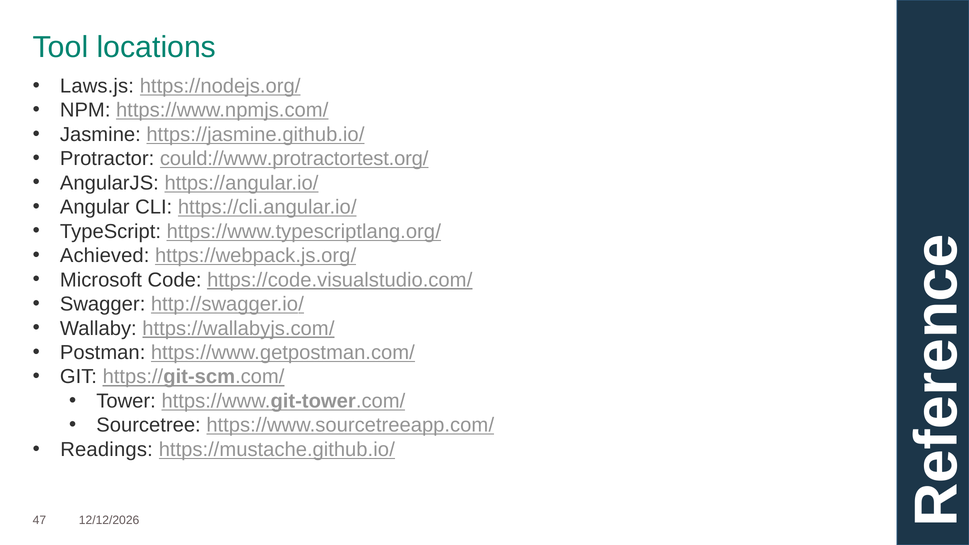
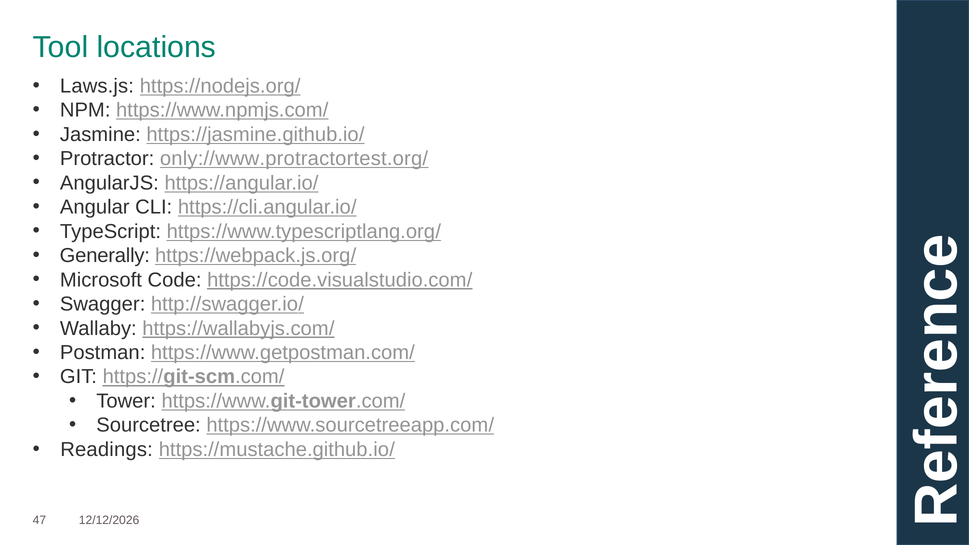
could://www.protractortest.org/: could://www.protractortest.org/ -> only://www.protractortest.org/ (294, 159)
Achieved: Achieved -> Generally (105, 256)
